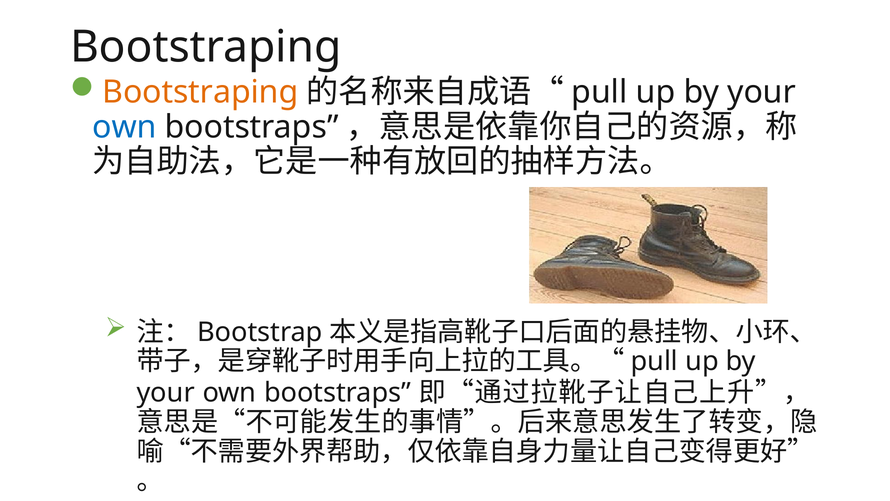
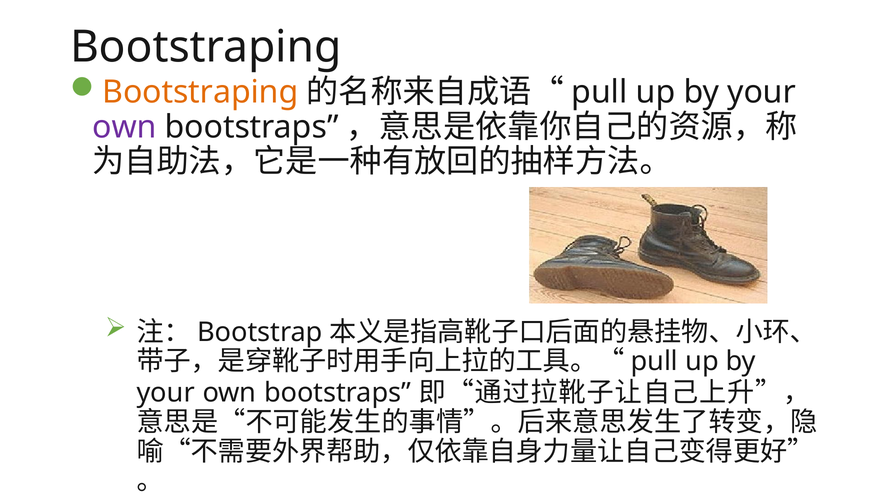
own colour: blue -> purple (124, 127)
